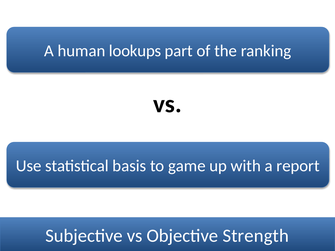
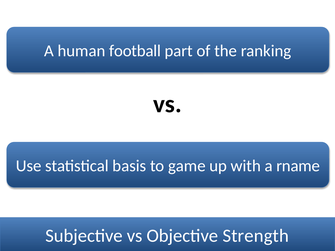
lookups: lookups -> football (135, 51)
report: report -> rname (298, 166)
